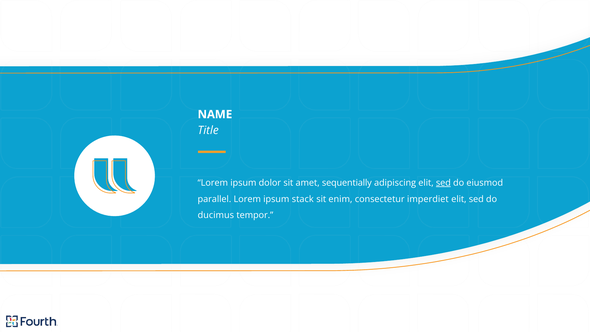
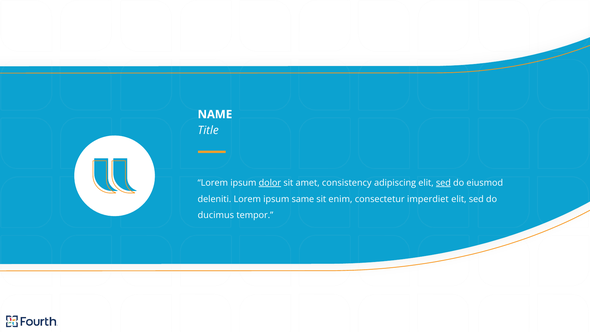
dolor underline: none -> present (270, 183)
sequentially: sequentially -> consistency (347, 183)
parallel: parallel -> deleniti (214, 199)
stack: stack -> same (303, 199)
